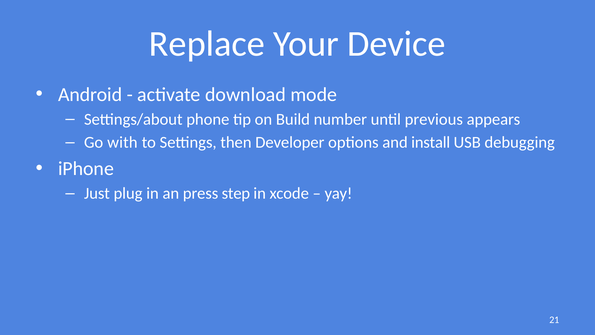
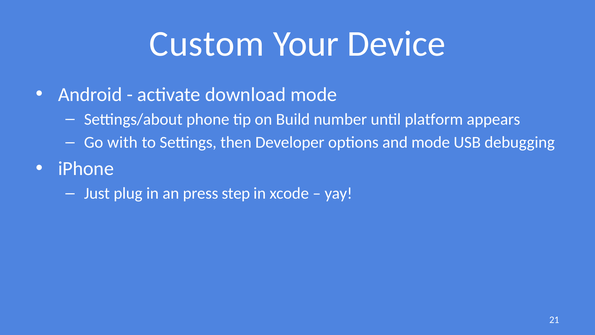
Replace: Replace -> Custom (207, 44)
previous: previous -> platform (434, 119)
and install: install -> mode (431, 142)
